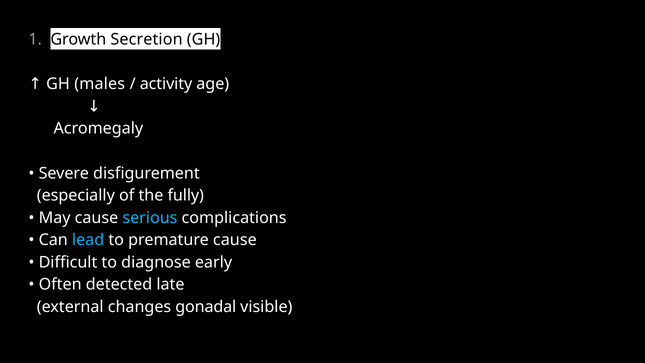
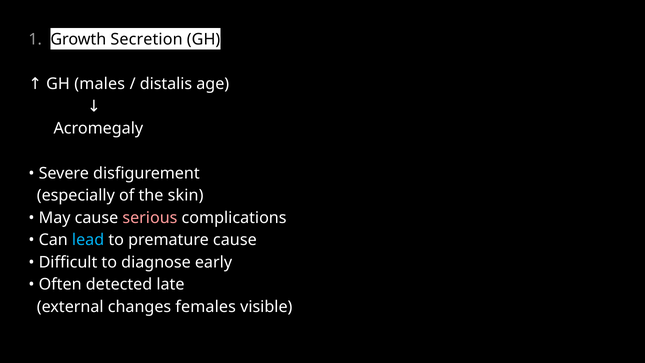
activity: activity -> distalis (166, 84)
fully: fully -> skin (186, 195)
serious colour: light blue -> pink (150, 218)
gonadal: gonadal -> females (206, 307)
